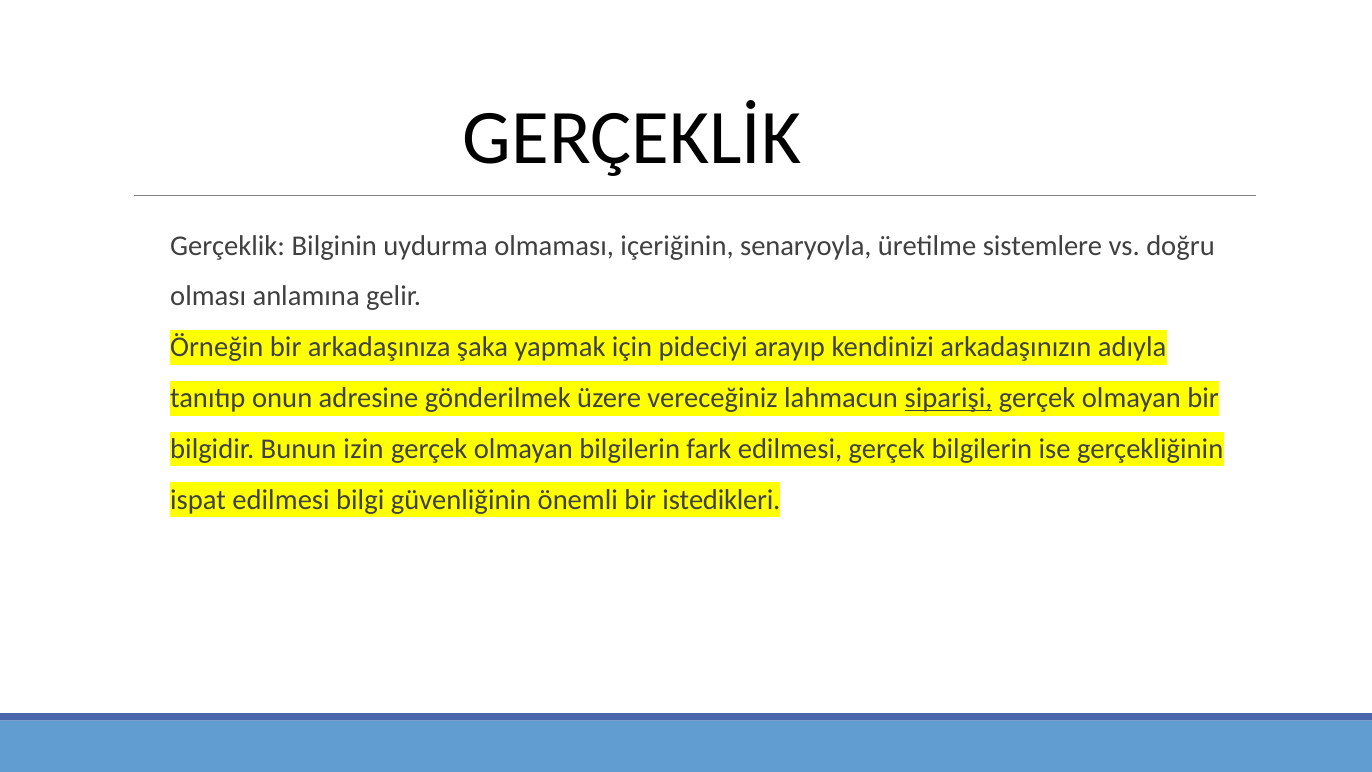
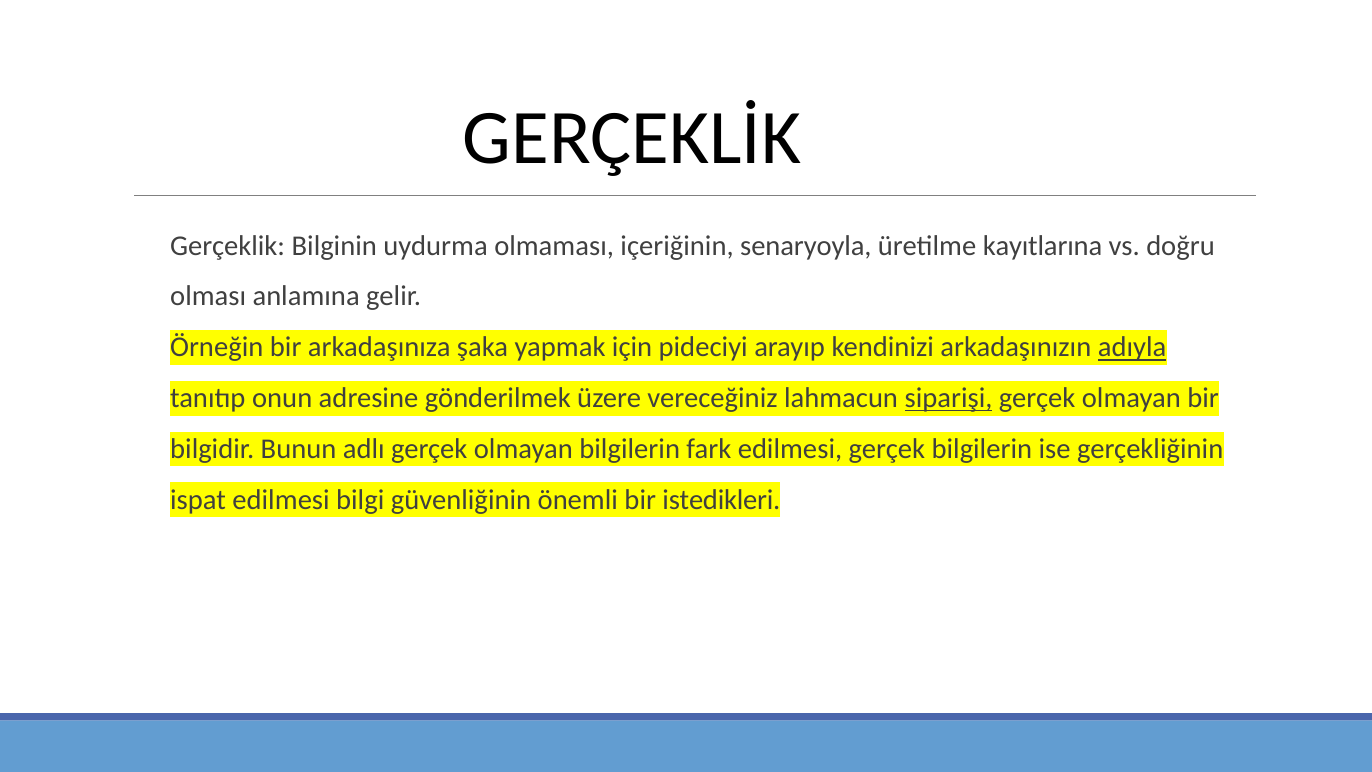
sistemlere: sistemlere -> kayıtlarına (1042, 246)
adıyla underline: none -> present (1132, 347)
izin: izin -> adlı (364, 449)
